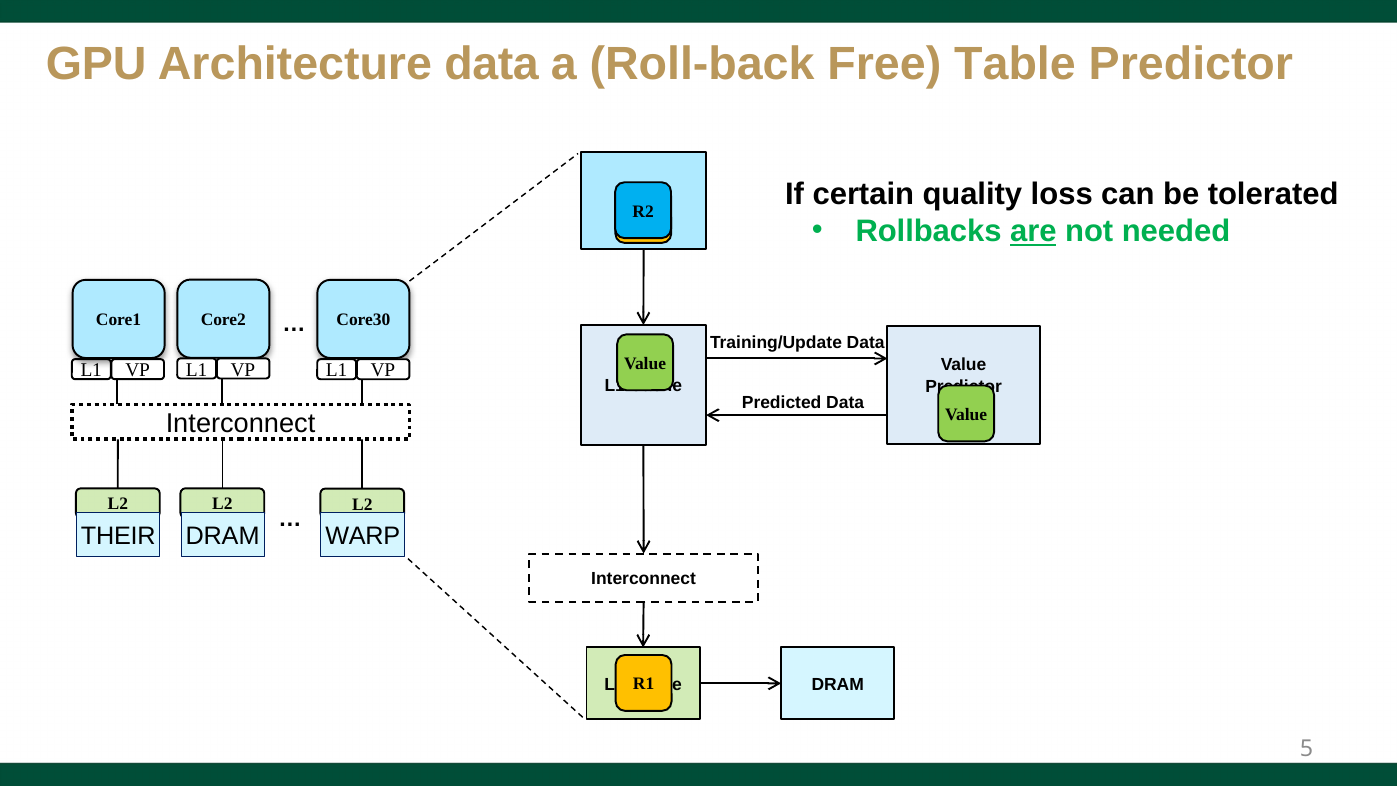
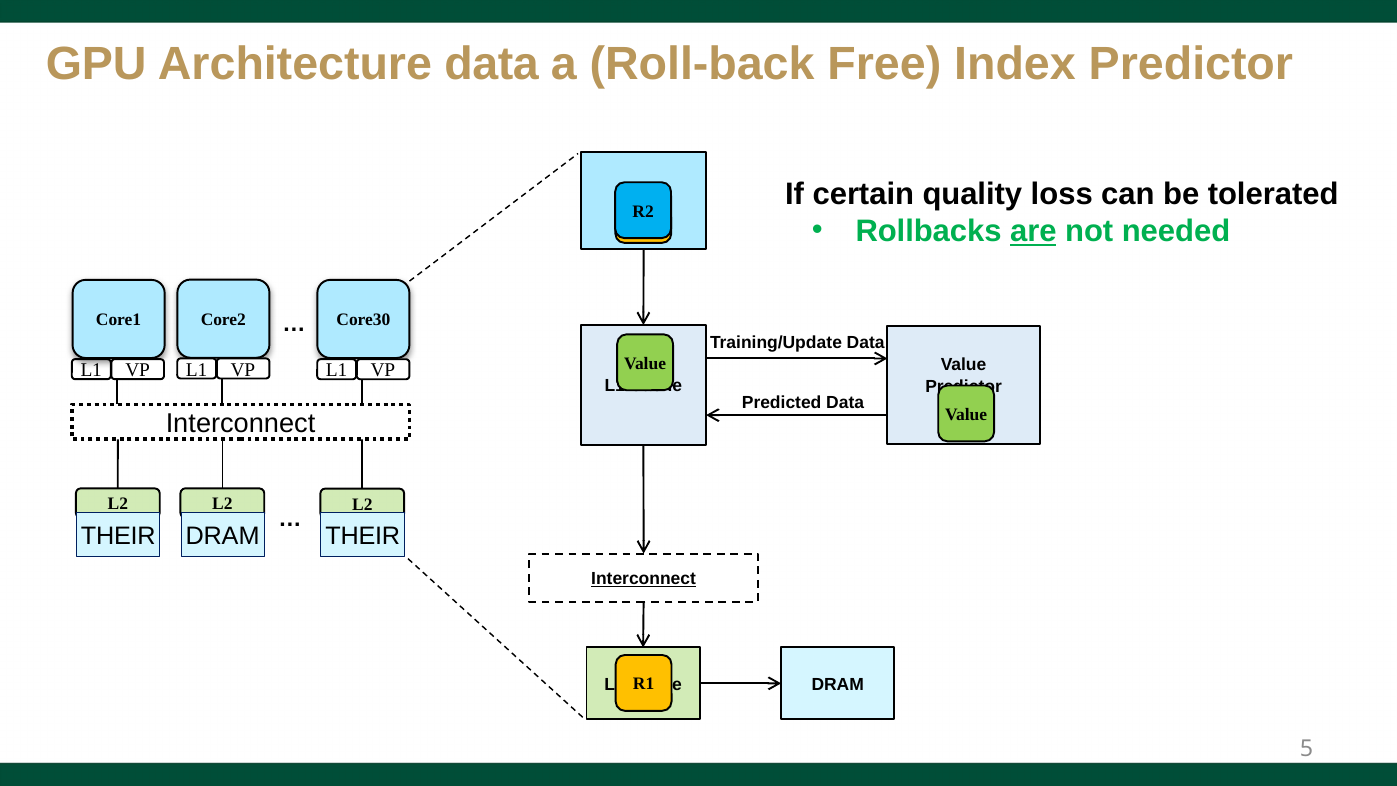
Table: Table -> Index (1015, 65)
WARP: WARP -> THEIR (363, 536)
Interconnect underline: none -> present (644, 579)
